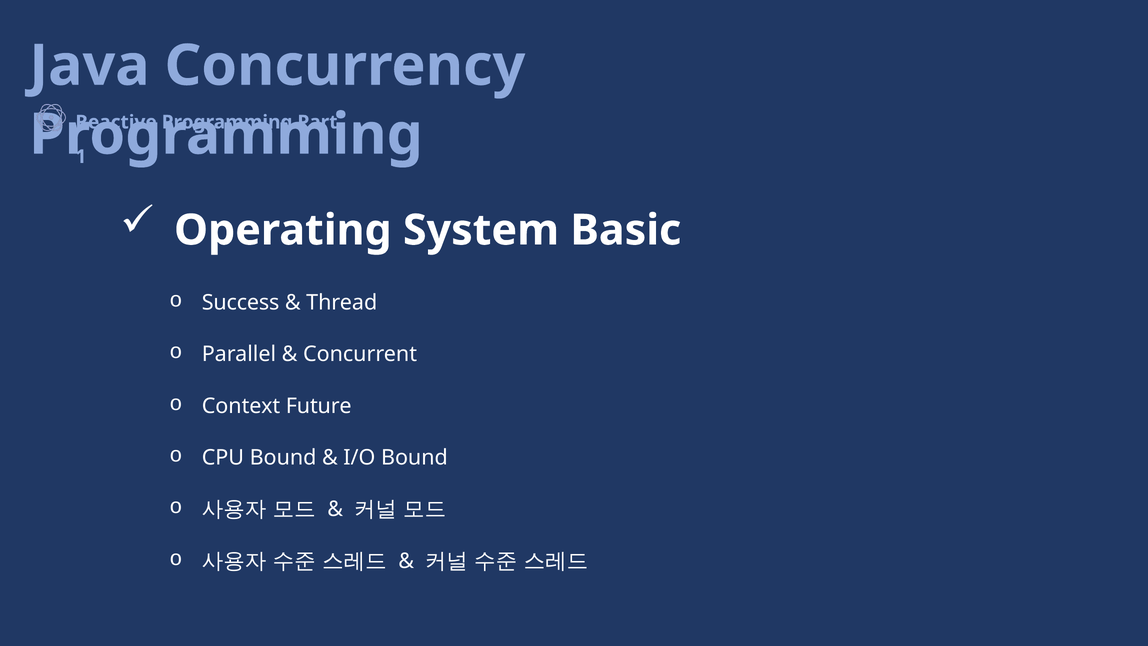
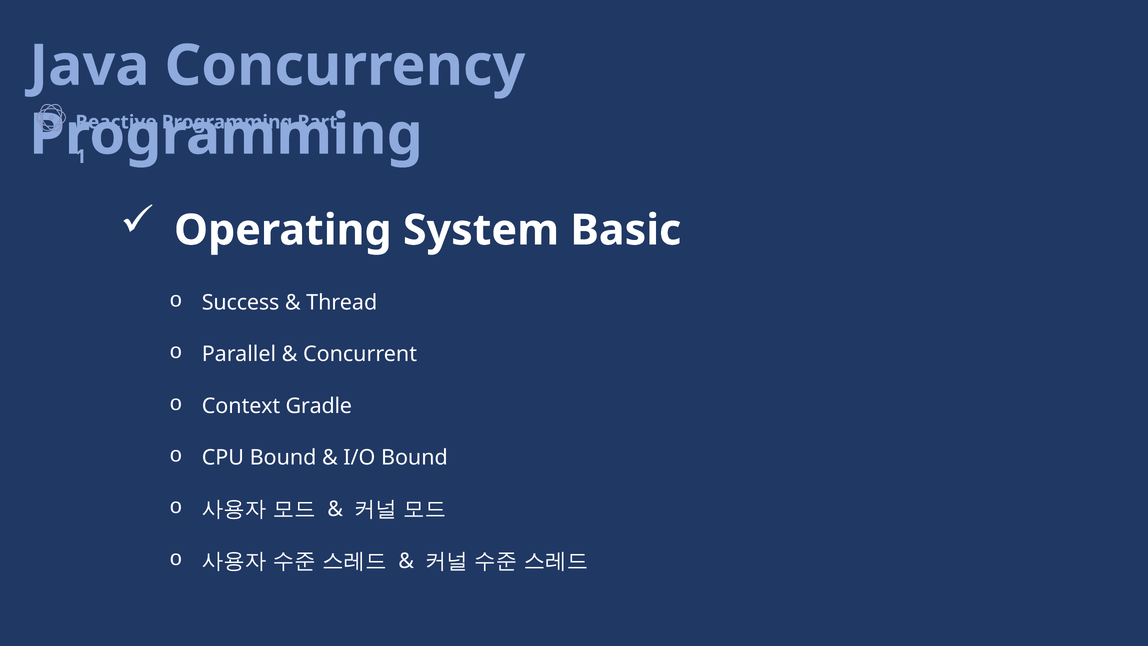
Future: Future -> Gradle (319, 406)
